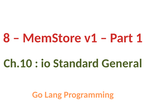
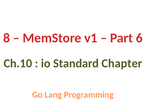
1: 1 -> 6 (139, 38)
General: General -> Chapter (122, 63)
